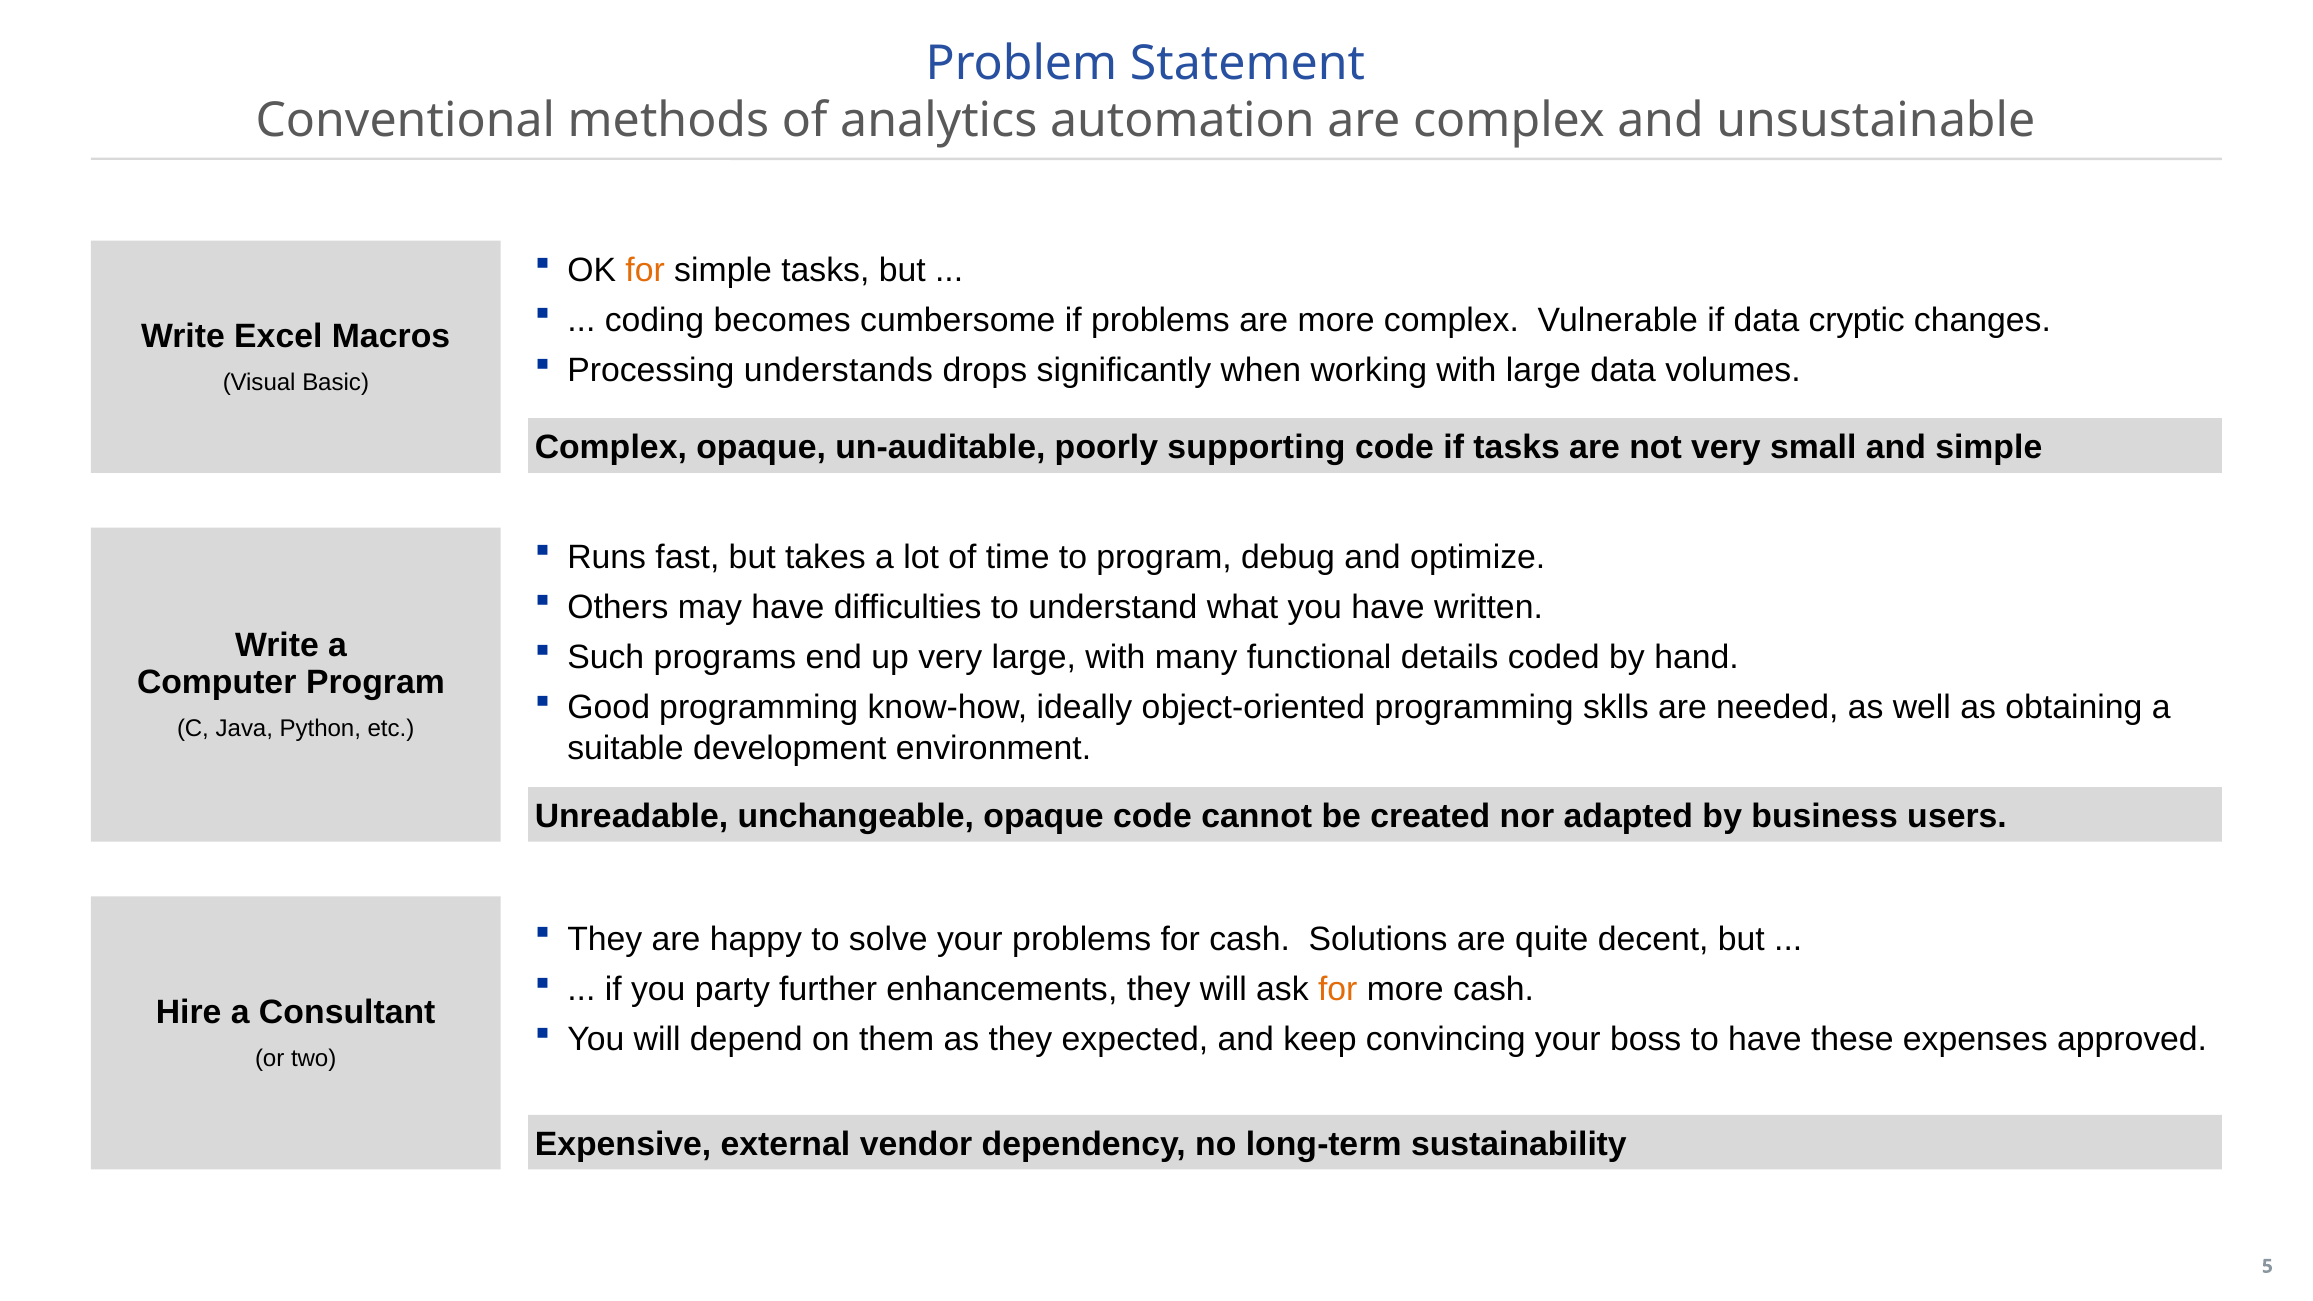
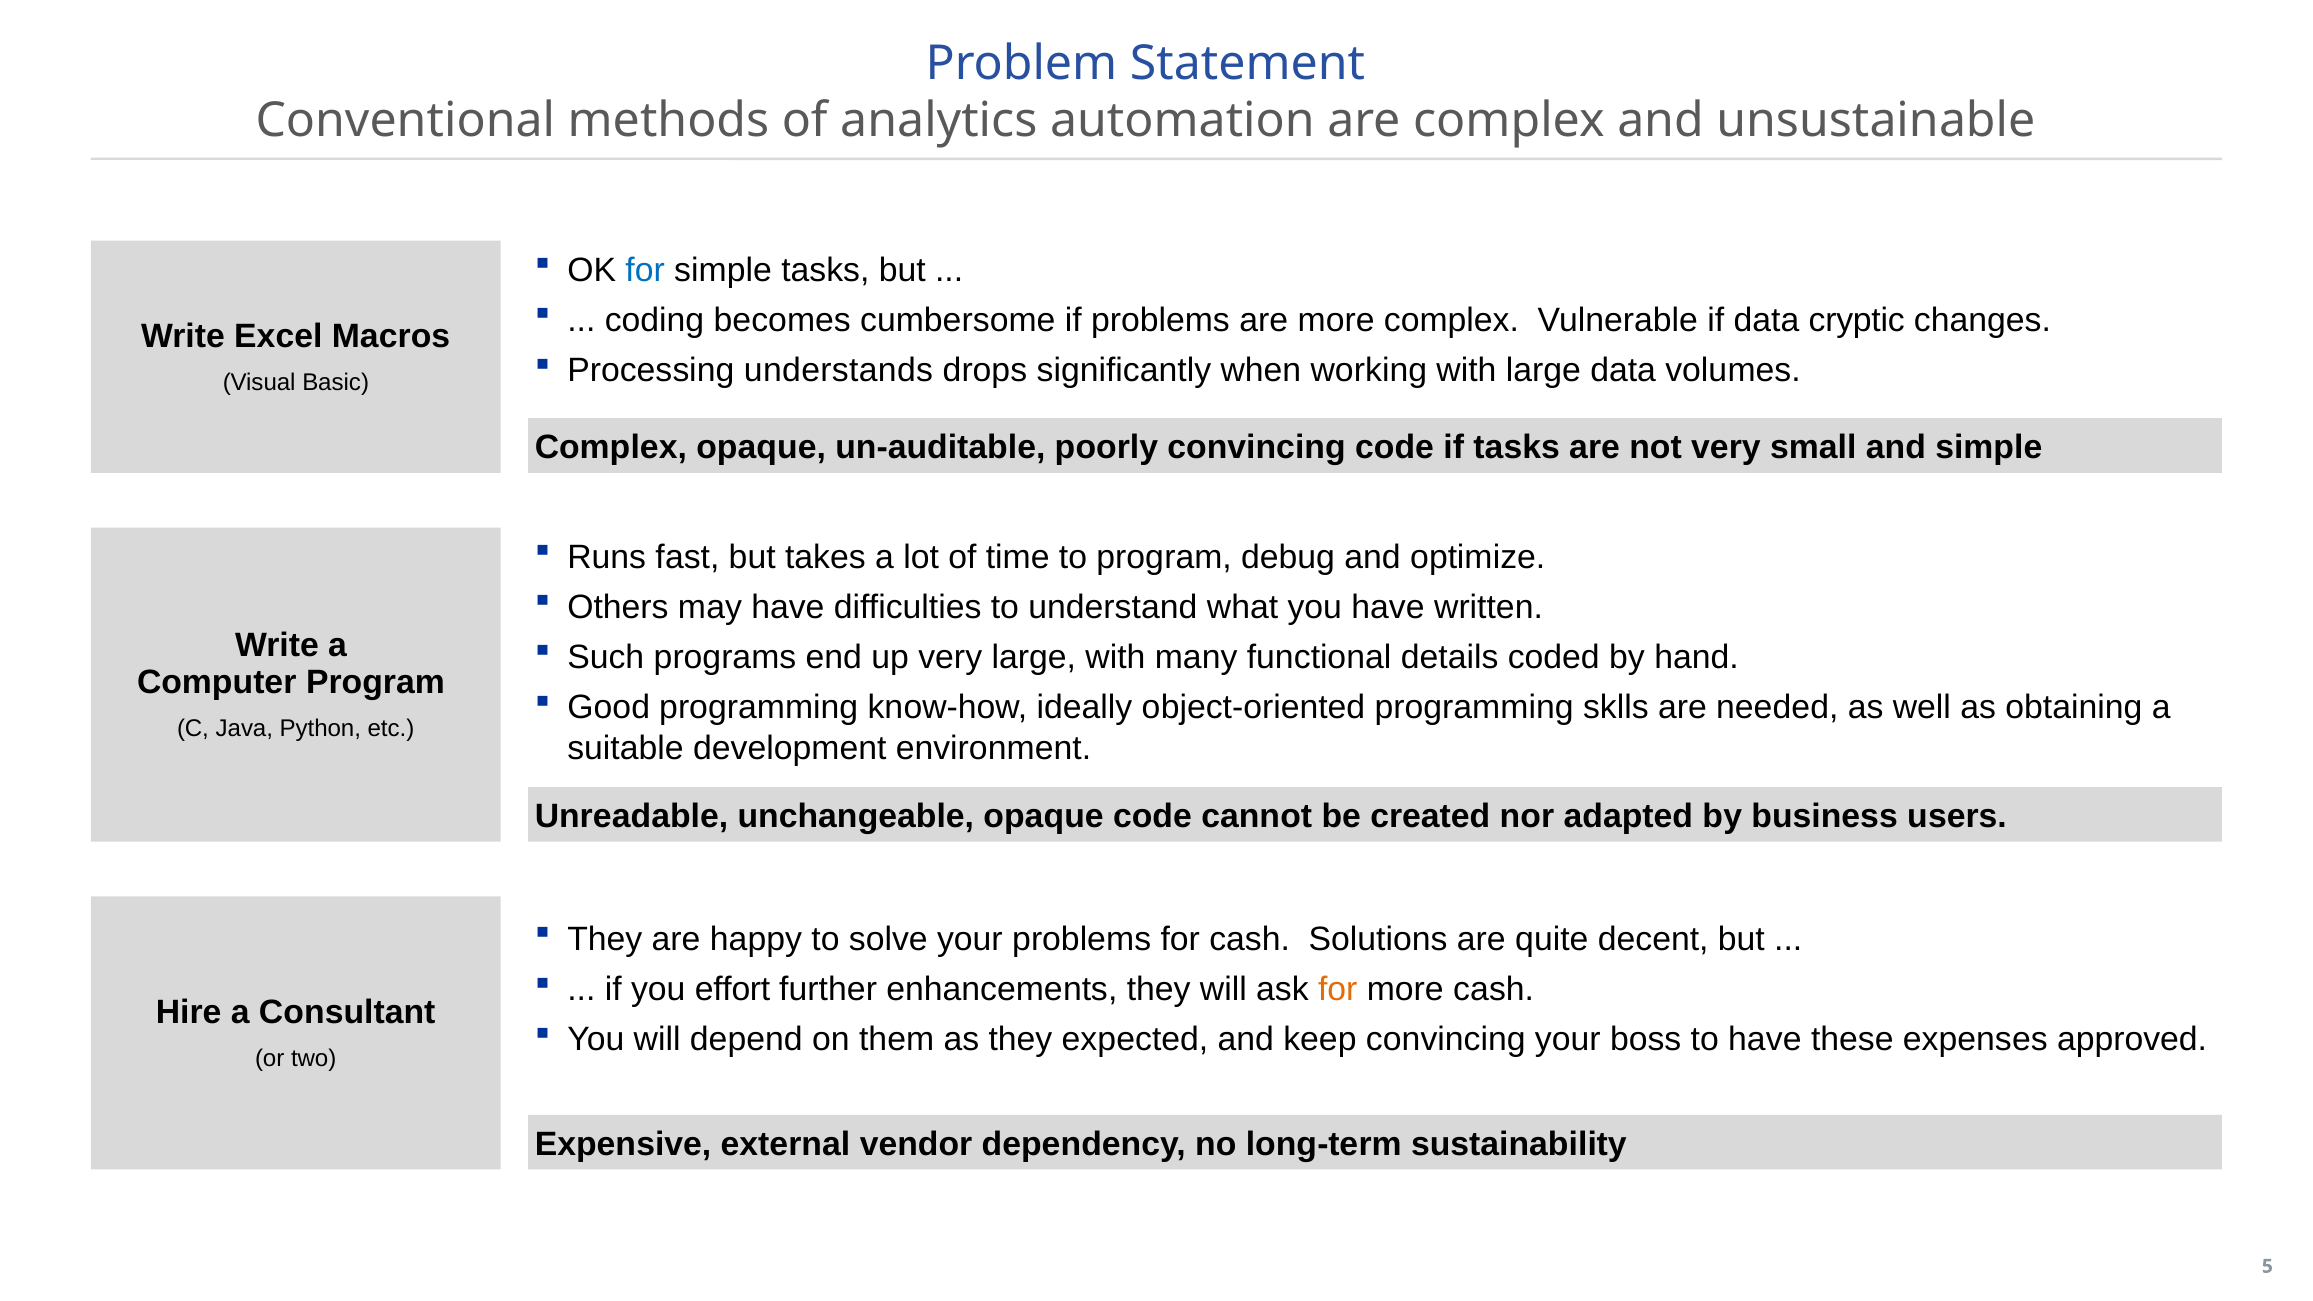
for colour: orange -> blue (645, 270)
poorly supporting: supporting -> convincing (1257, 448)
party: party -> effort (733, 990)
